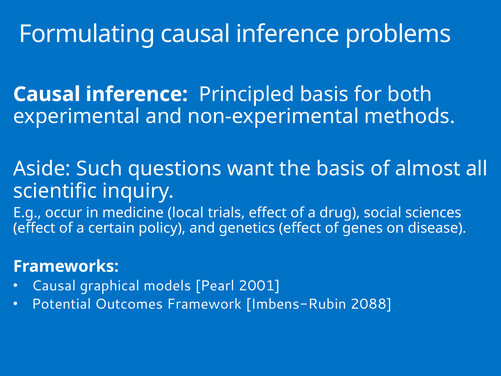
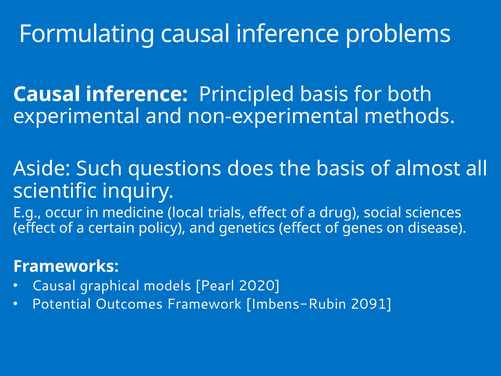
want: want -> does (250, 169)
2001: 2001 -> 2020 (259, 286)
2088: 2088 -> 2091 (371, 304)
